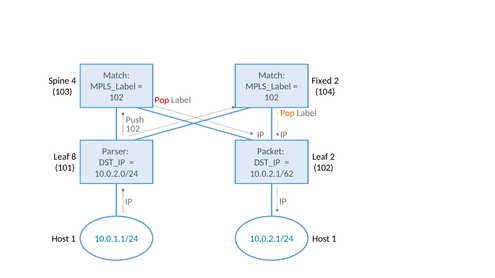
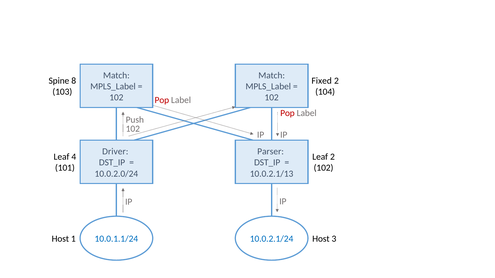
4: 4 -> 8 (74, 81)
Pop colour: orange -> red (287, 113)
Parser: Parser -> Driver (115, 152)
Packet: Packet -> Parser (271, 152)
8: 8 -> 4 (74, 157)
10.0.2.1/62: 10.0.2.1/62 -> 10.0.2.1/13 (272, 174)
1 Host 1: 1 -> 3 (334, 239)
